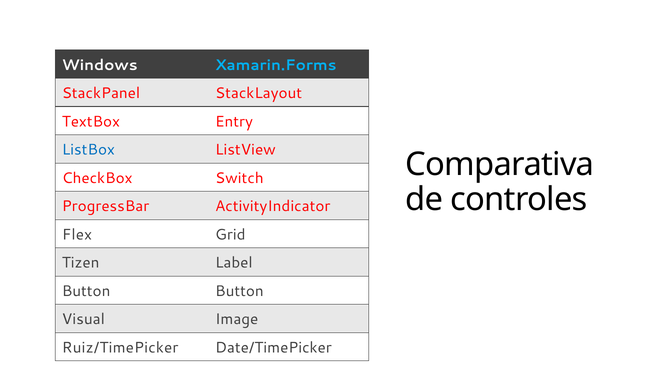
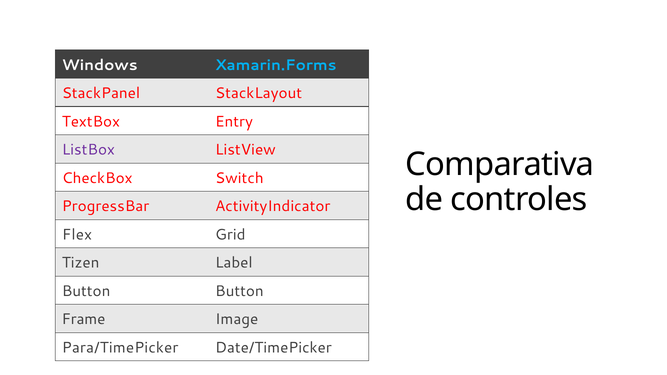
ListBox colour: blue -> purple (88, 150)
Visual: Visual -> Frame (83, 320)
Ruiz/TimePicker: Ruiz/TimePicker -> Para/TimePicker (120, 348)
